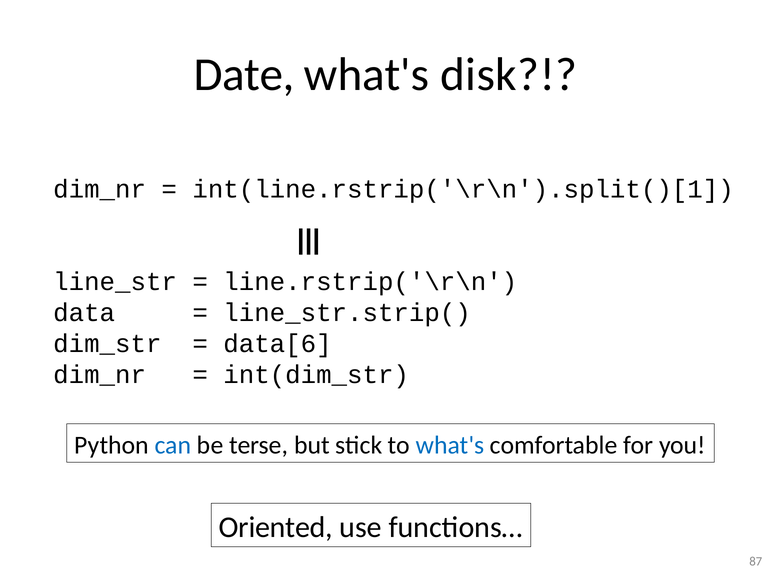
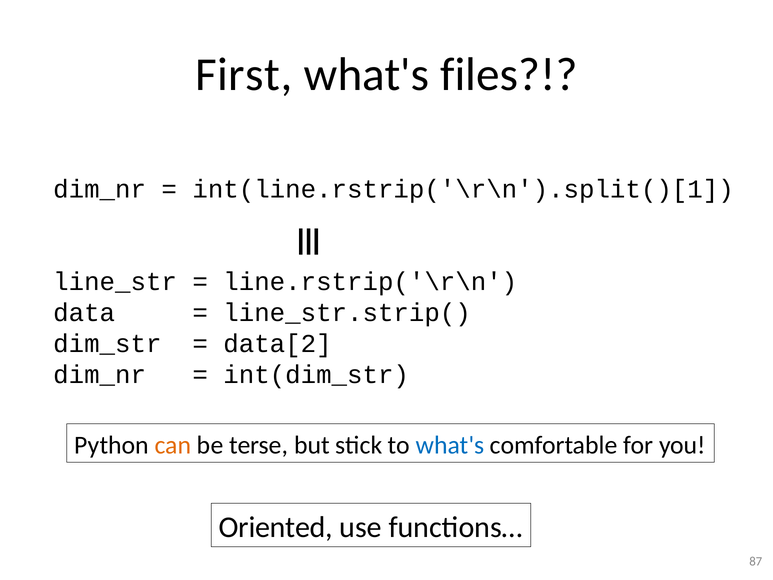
Date: Date -> First (244, 75)
disk: disk -> files (509, 75)
data[6: data[6 -> data[2 (277, 344)
can colour: blue -> orange (173, 445)
